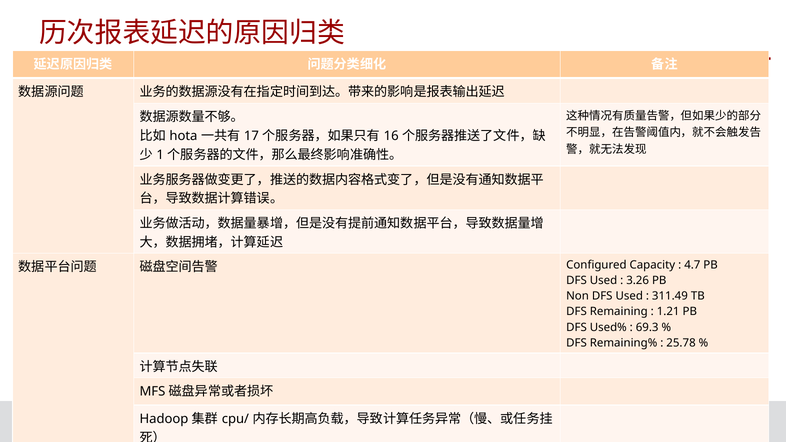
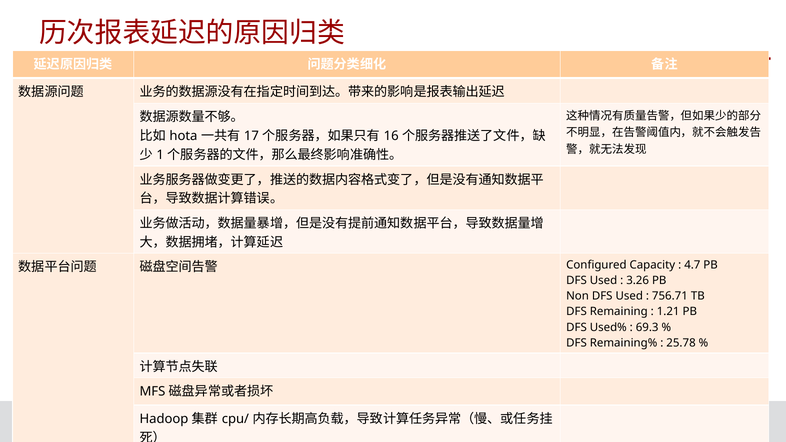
311.49: 311.49 -> 756.71 (670, 296)
